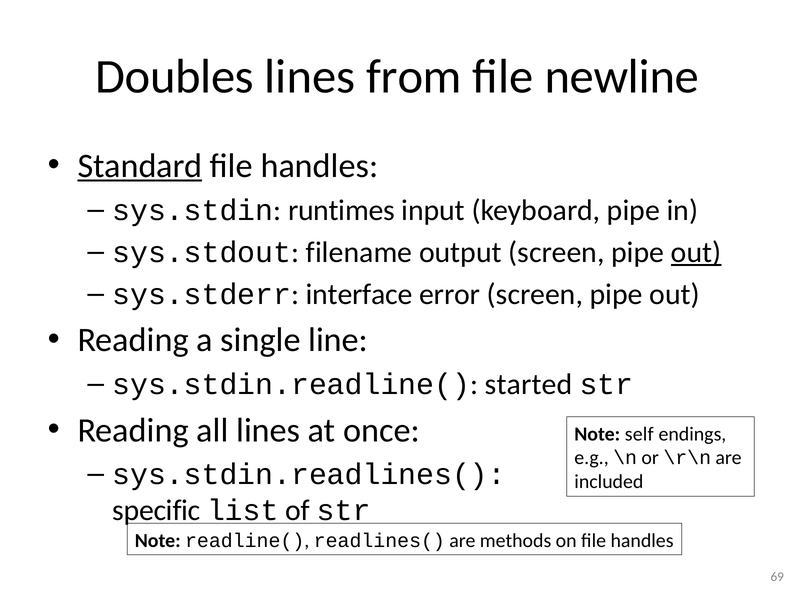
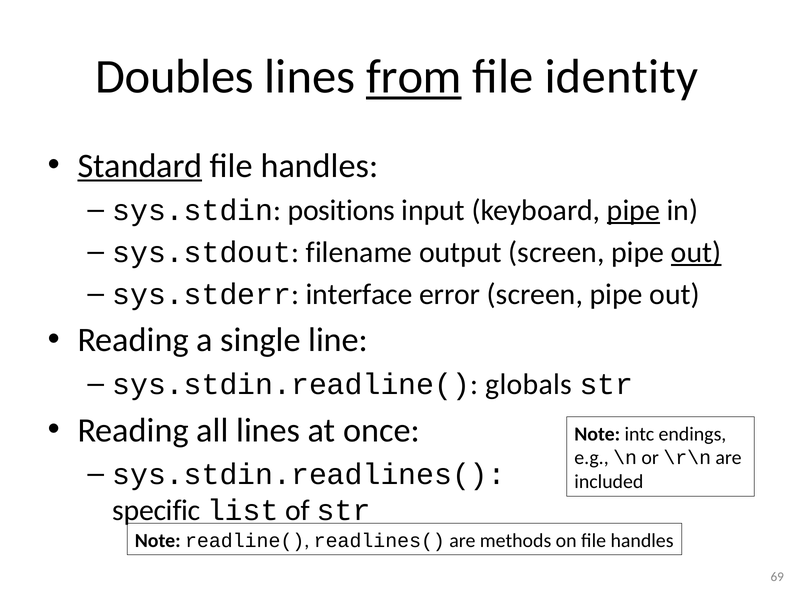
from underline: none -> present (414, 77)
newline: newline -> identity (621, 77)
runtimes: runtimes -> positions (341, 210)
pipe underline: none -> present (633, 210)
started: started -> globals (529, 385)
self: self -> intc (639, 434)
